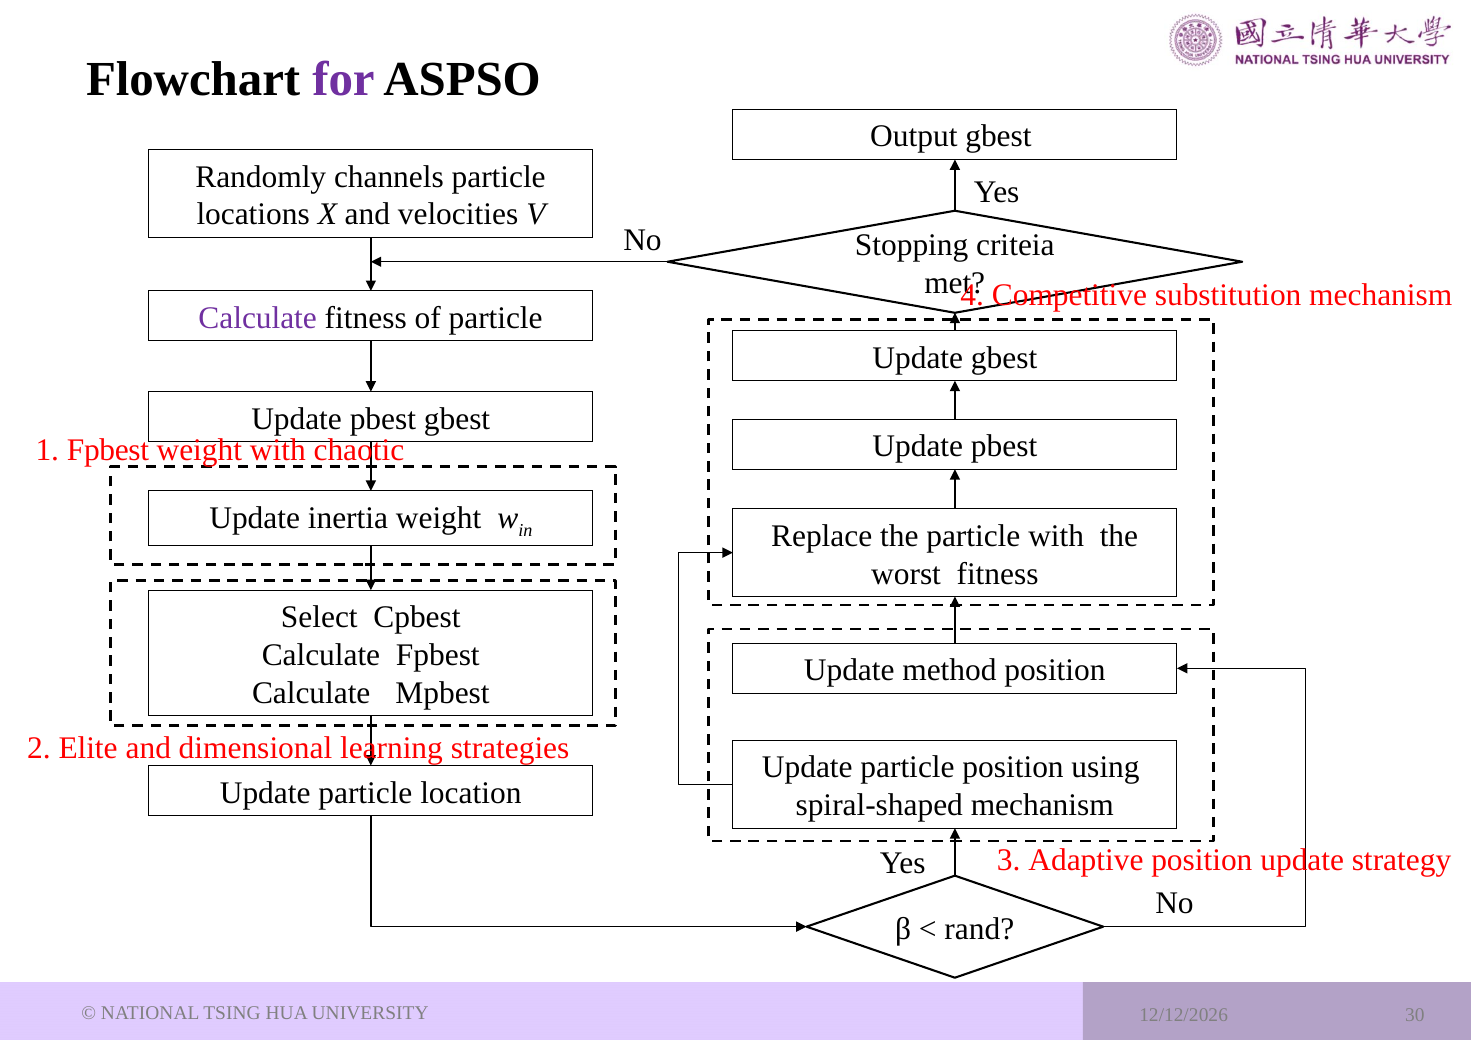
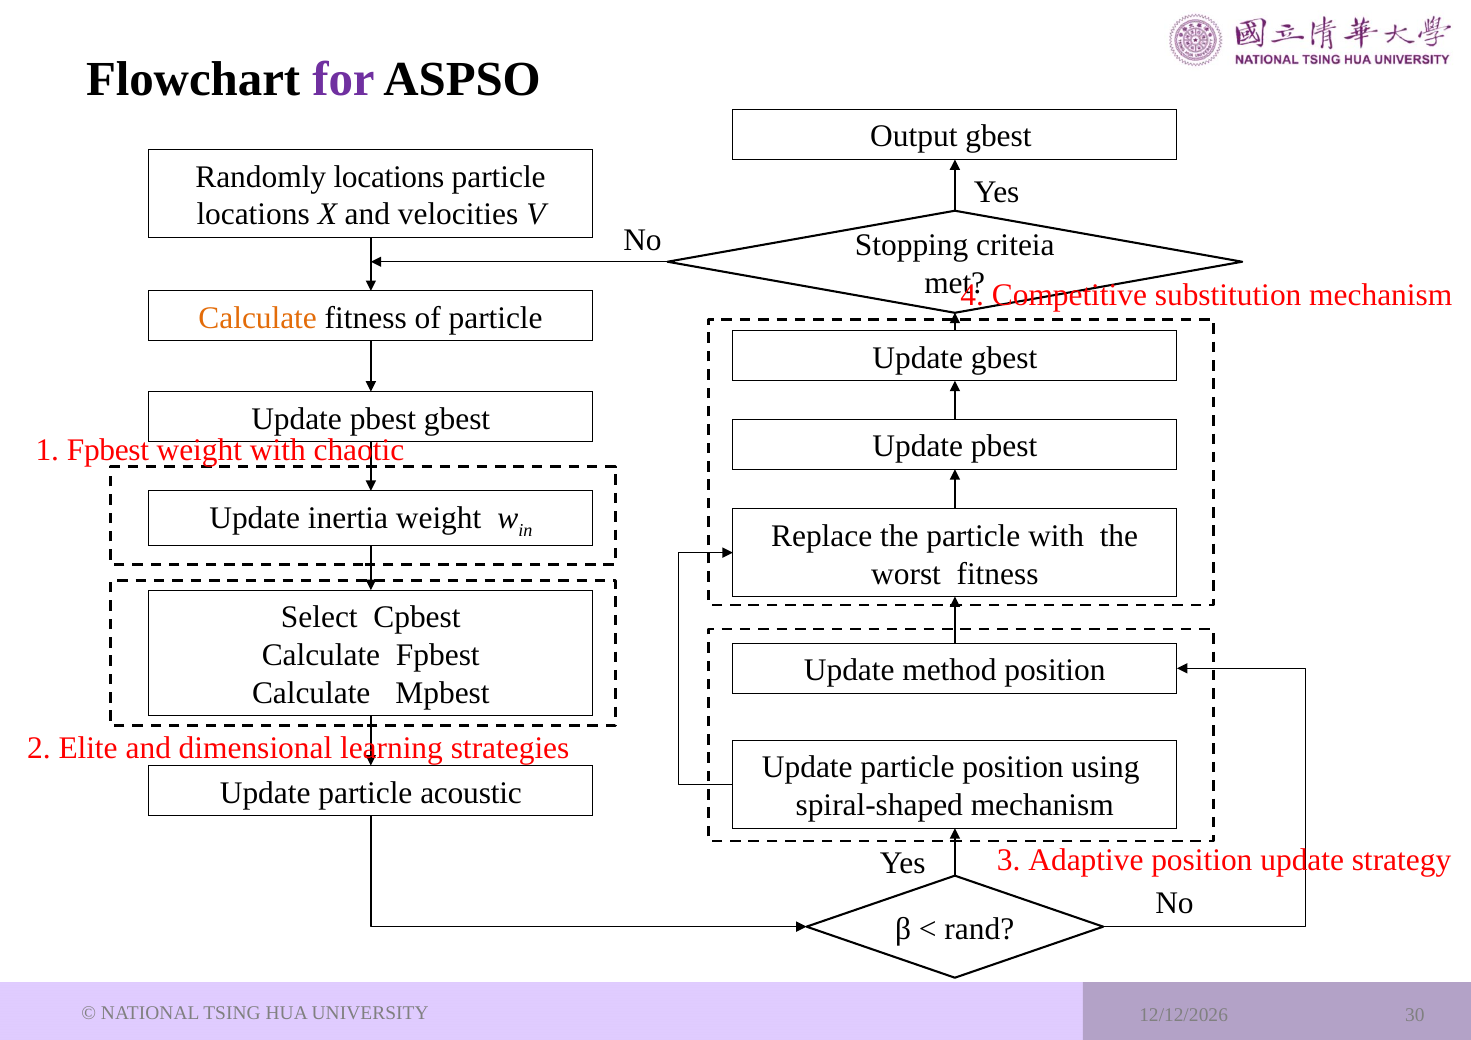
Randomly channels: channels -> locations (389, 177)
Calculate colour: purple -> orange (258, 318)
location: location -> acoustic (471, 793)
